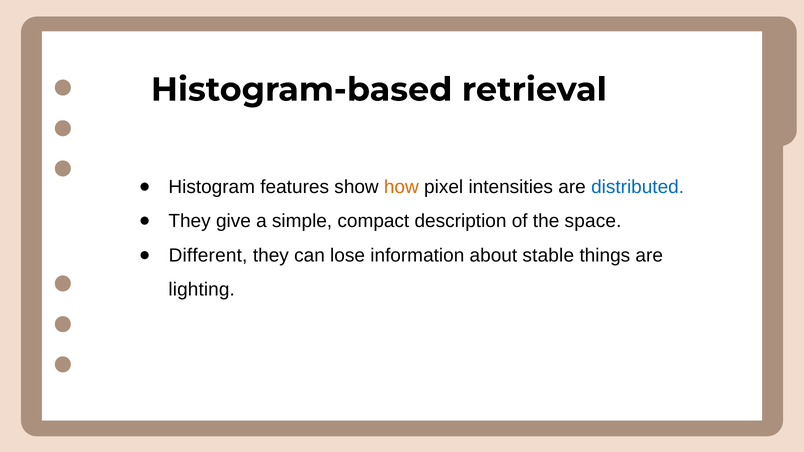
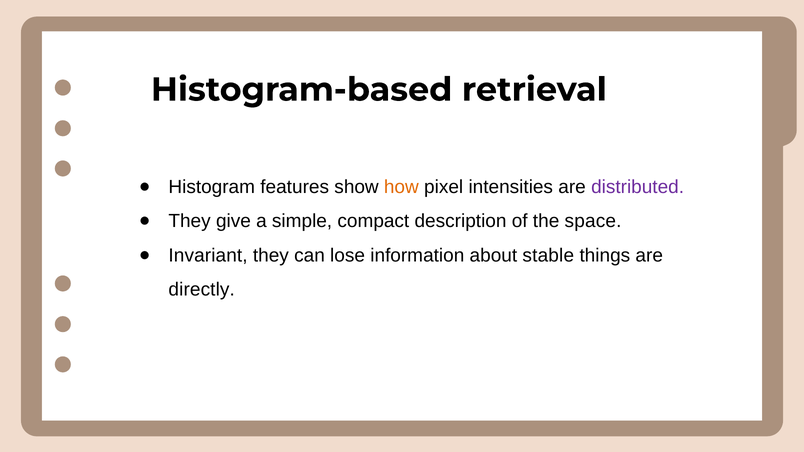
distributed colour: blue -> purple (638, 187)
Different: Different -> Invariant (208, 255)
lighting: lighting -> directly (202, 290)
